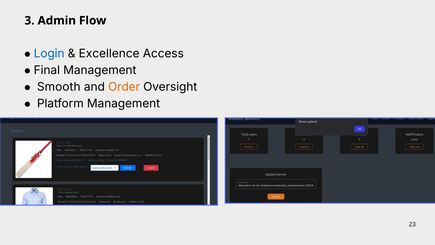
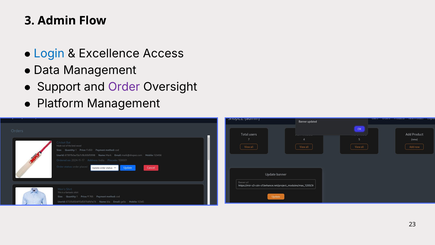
Final: Final -> Data (47, 70)
Smooth: Smooth -> Support (59, 87)
Order colour: orange -> purple (124, 87)
